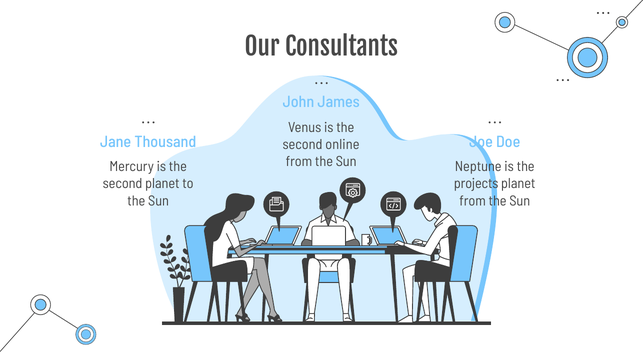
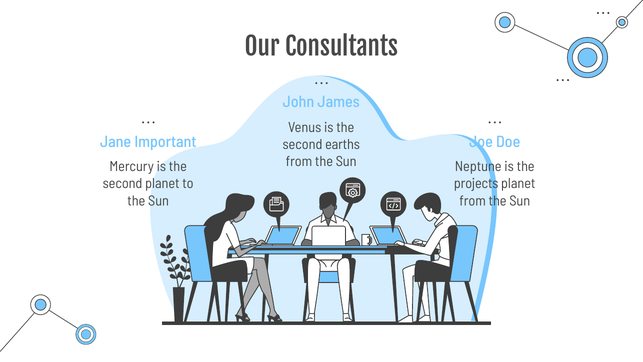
Thousand: Thousand -> Important (165, 142)
online: online -> earths (343, 144)
